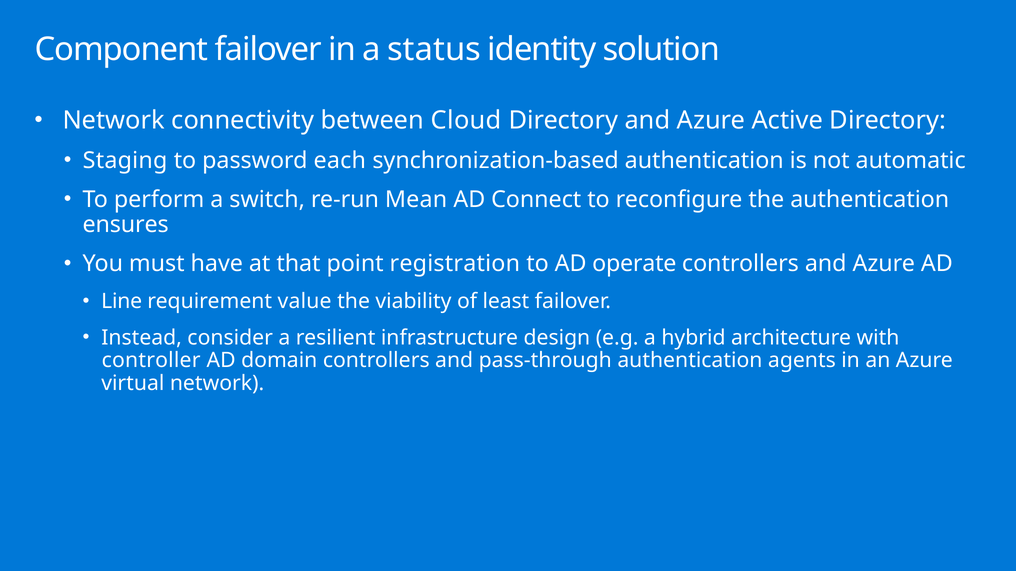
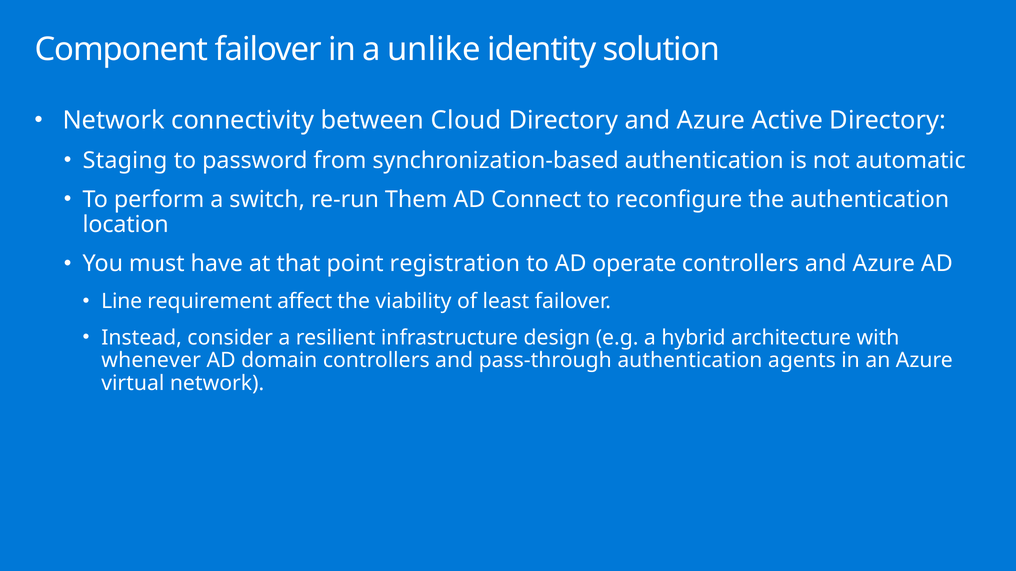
status: status -> unlike (434, 49)
each: each -> from (340, 161)
Mean: Mean -> Them (416, 200)
ensures: ensures -> location (126, 225)
value: value -> affect (305, 301)
controller: controller -> whenever (151, 361)
